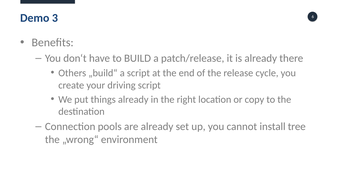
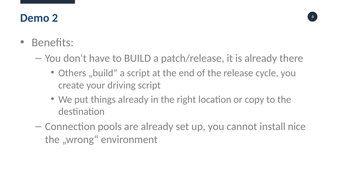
3: 3 -> 2 (55, 18)
tree: tree -> nice (297, 126)
